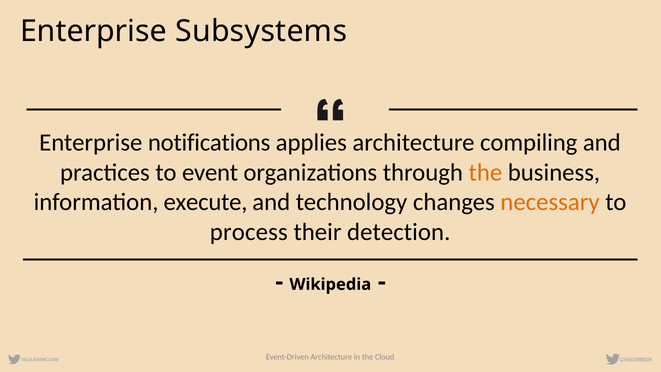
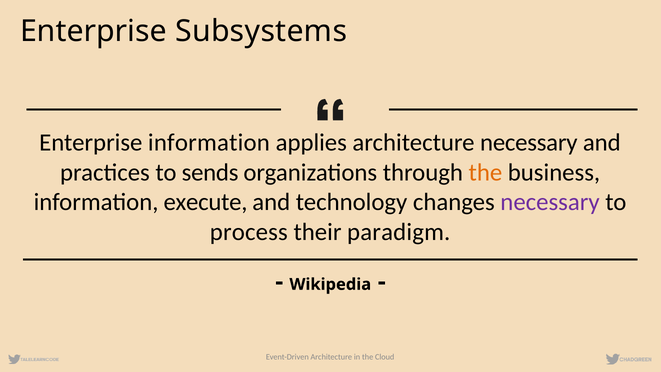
Enterprise notifications: notifications -> information (209, 143)
architecture compiling: compiling -> necessary (529, 143)
event: event -> sends (210, 172)
necessary colour: orange -> purple (550, 202)
detection: detection -> paradigm (399, 232)
